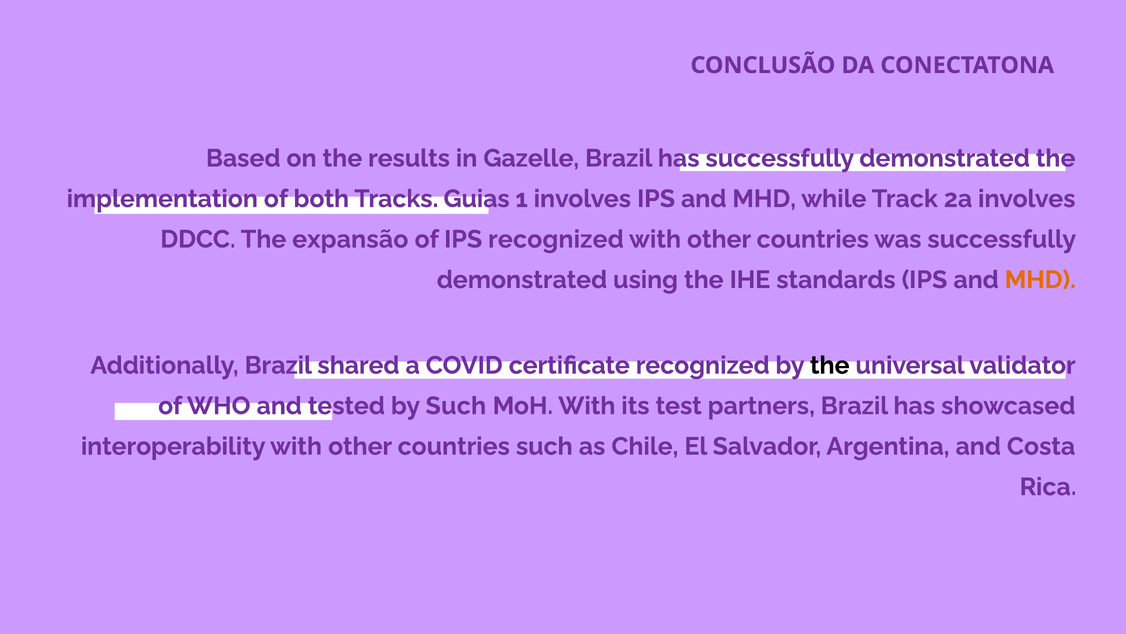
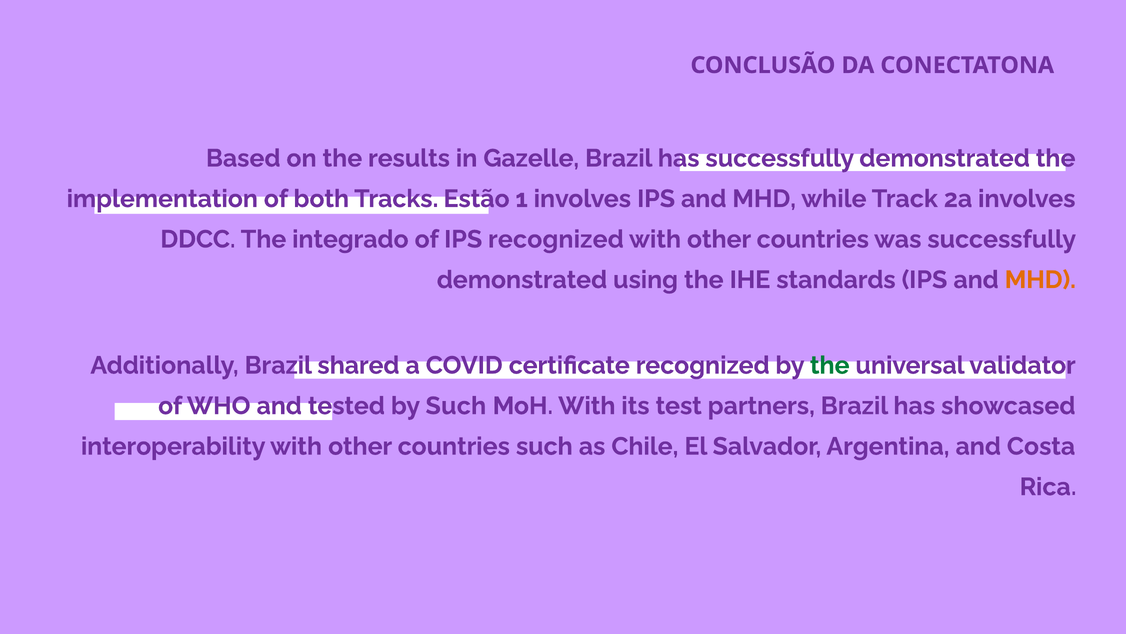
Guias: Guias -> Estão (477, 199)
expansão: expansão -> integrado (350, 239)
the colour: black -> green (830, 365)
